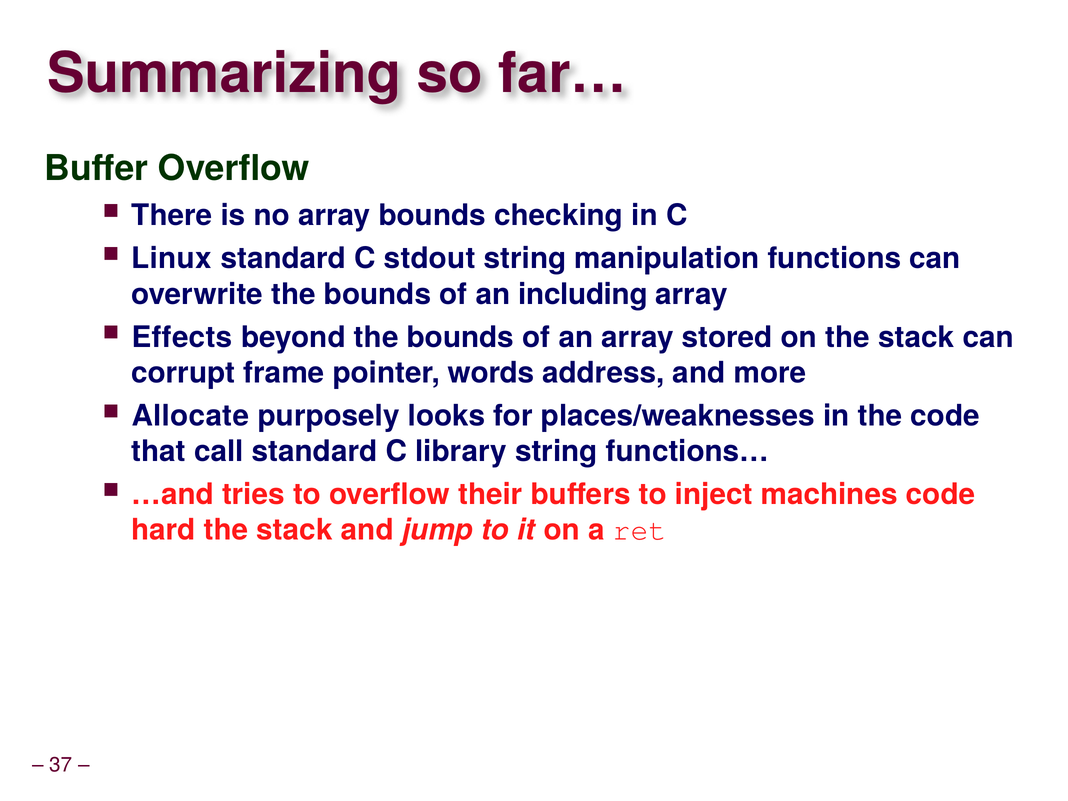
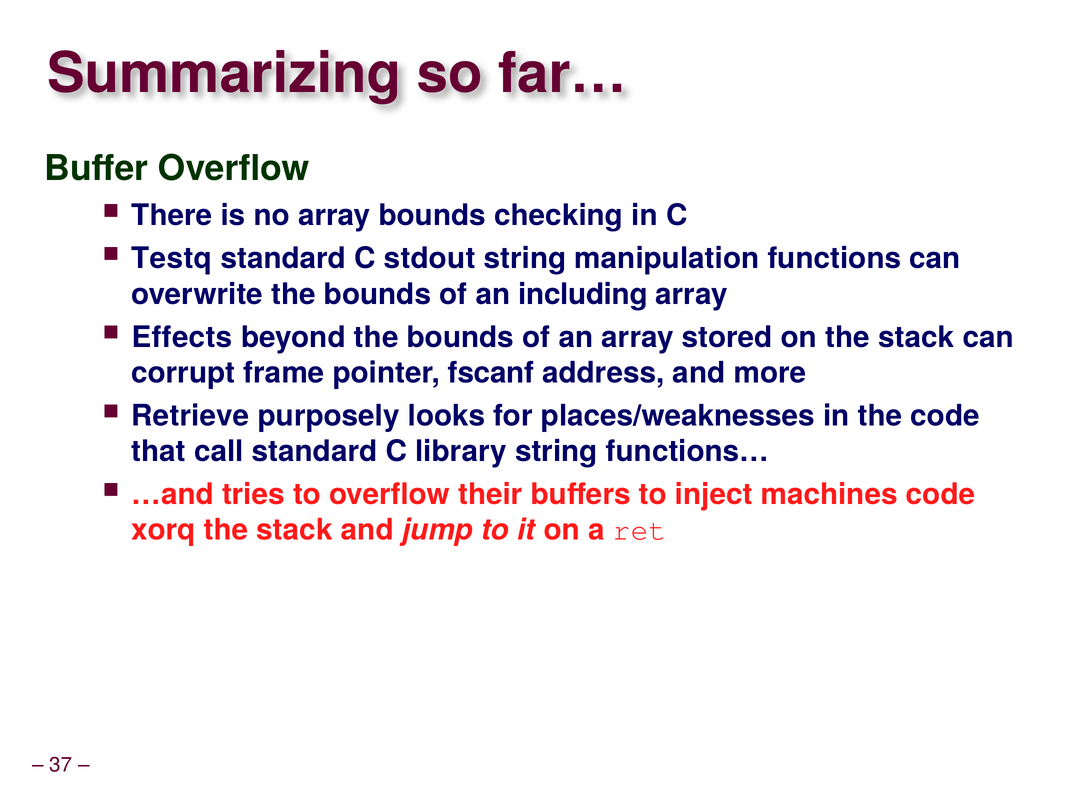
Linux: Linux -> Testq (172, 259)
words: words -> fscanf (491, 373)
Allocate: Allocate -> Retrieve (190, 416)
hard: hard -> xorq (163, 530)
